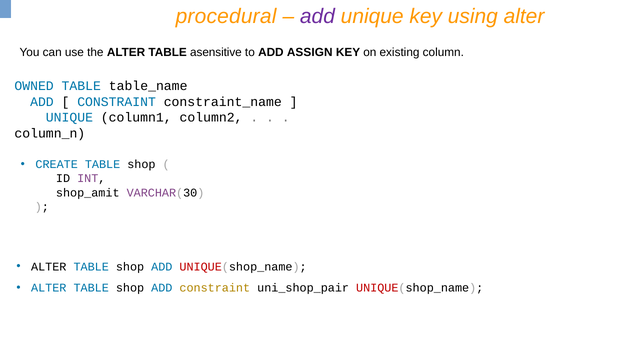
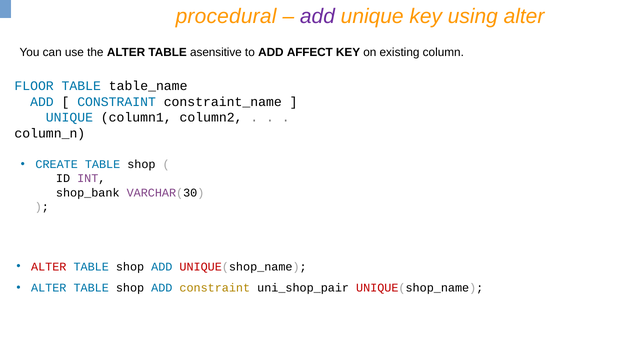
ASSIGN: ASSIGN -> AFFECT (310, 52)
OWNED: OWNED -> FLOOR (34, 86)
shop_amit: shop_amit -> shop_bank (88, 193)
ALTER colour: black -> red (49, 267)
